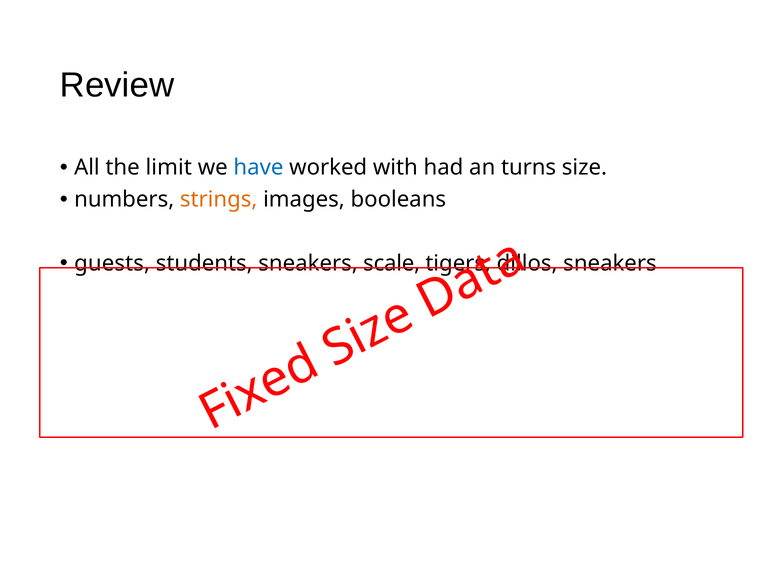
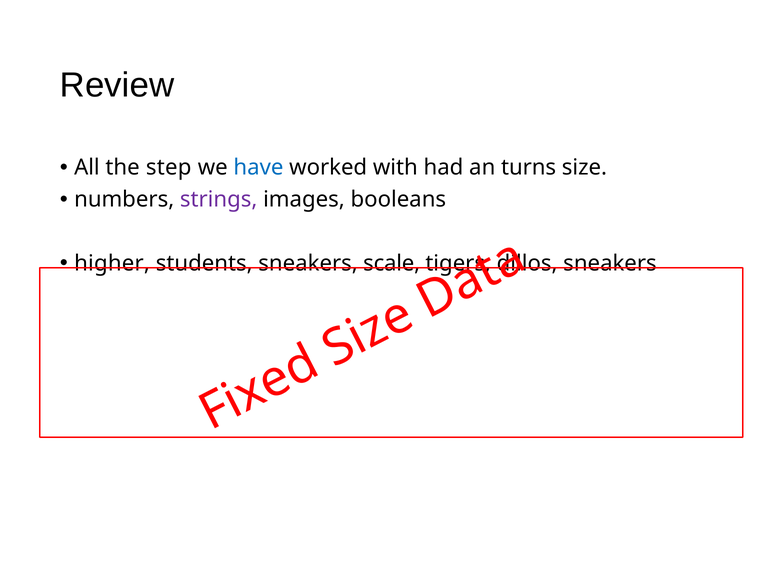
limit: limit -> step (169, 168)
strings colour: orange -> purple (219, 199)
guests: guests -> higher (112, 263)
